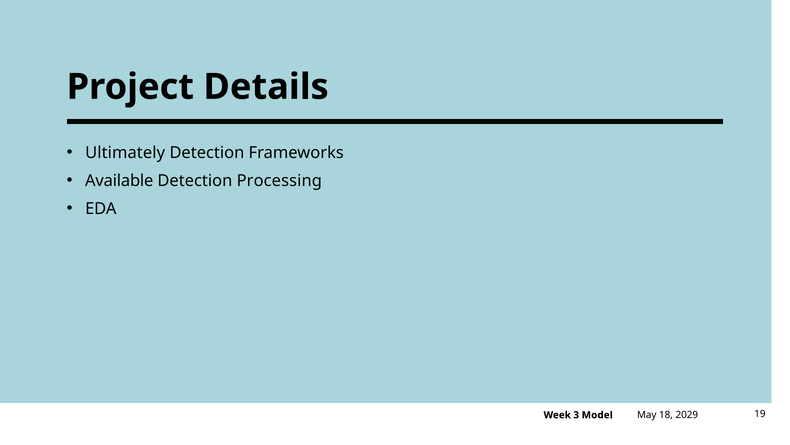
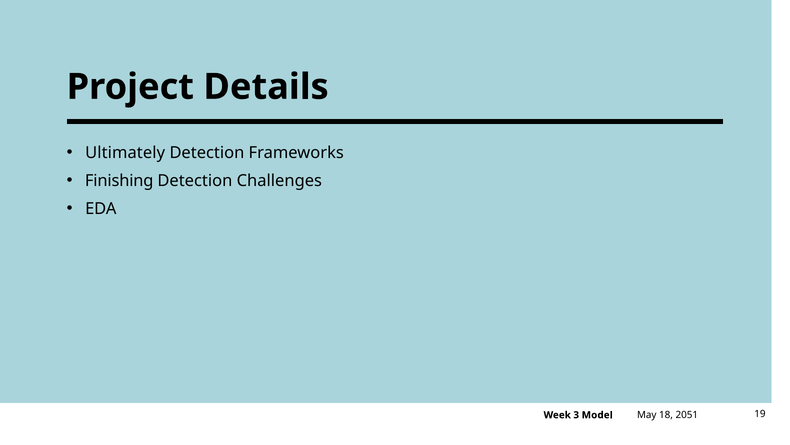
Available: Available -> Finishing (119, 180)
Processing: Processing -> Challenges (279, 180)
2029: 2029 -> 2051 (687, 414)
